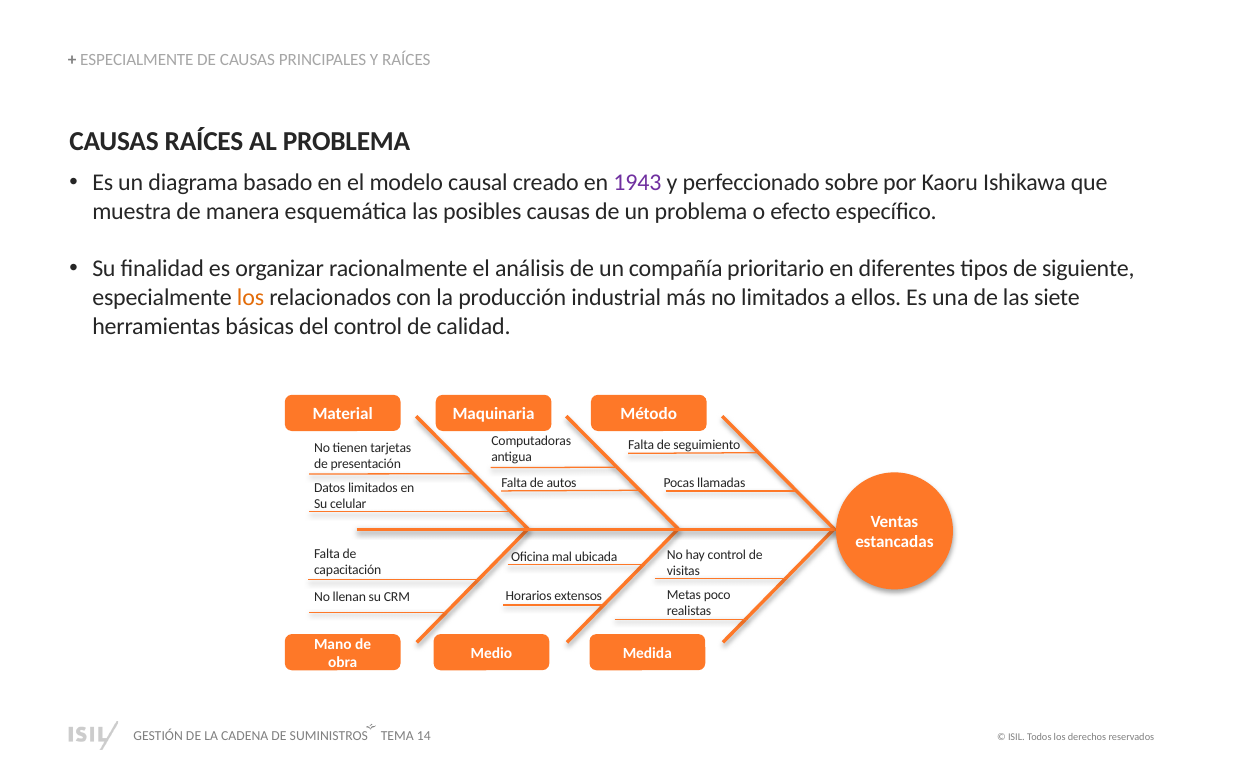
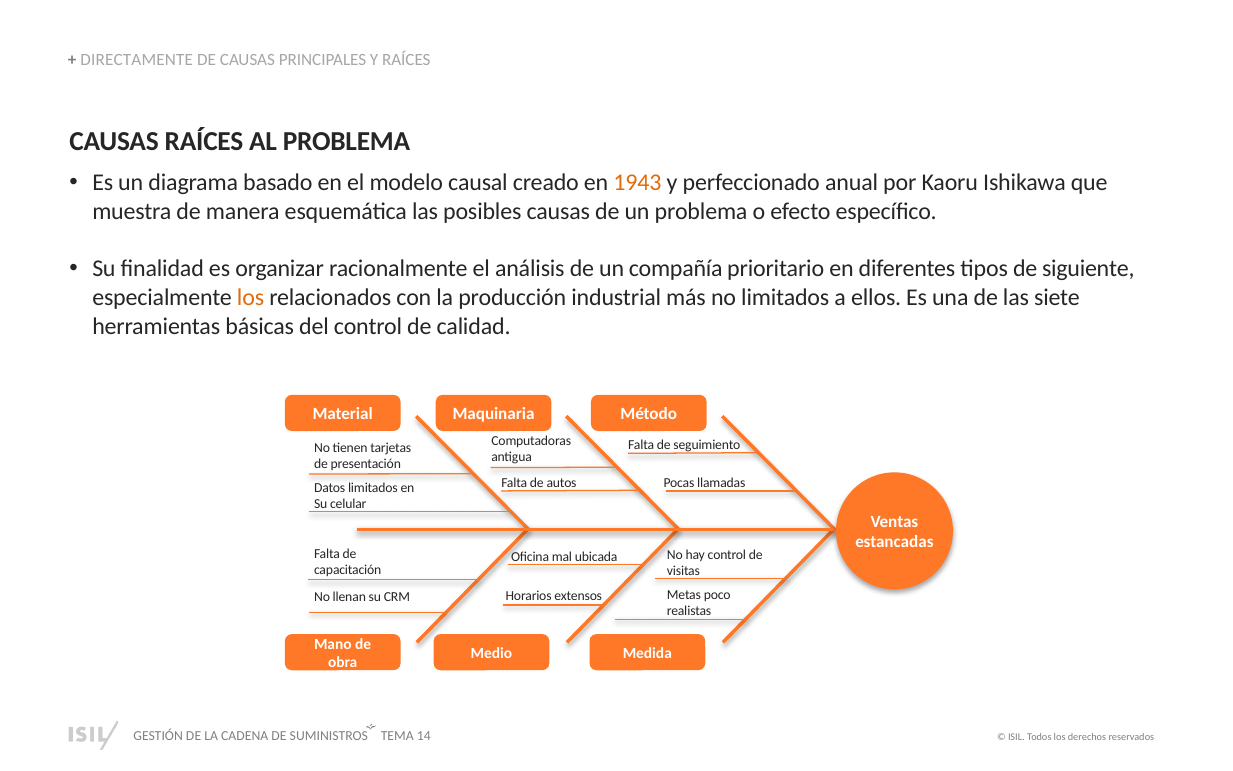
ESPECIALMENTE: ESPECIALMENTE -> DIRECTAMENTE (137, 60)
1943 colour: purple -> orange (637, 182)
sobre: sobre -> anual (852, 182)
